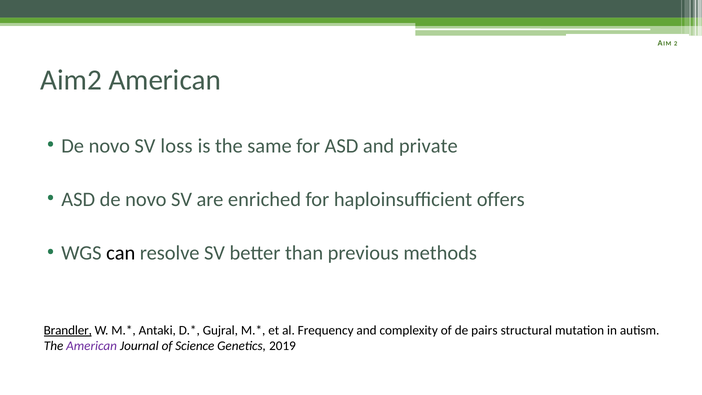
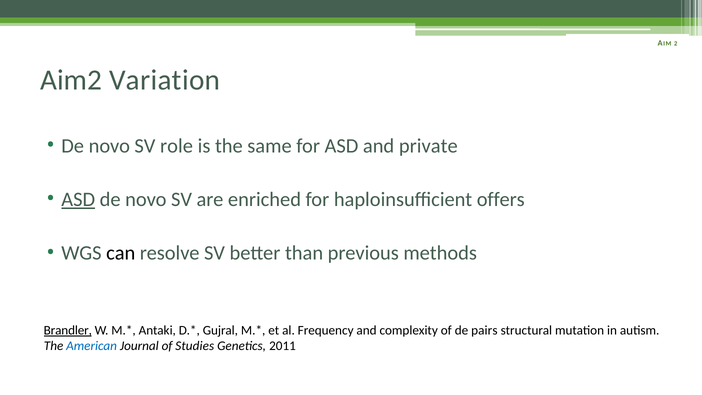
Aim2 American: American -> Variation (165, 80)
loss: loss -> role (177, 146)
ASD underline: none -> present (78, 199)
American colour: purple -> blue (92, 346)
Science: Science -> Studies (195, 346)
2019: 2019 -> 2011 (283, 346)
